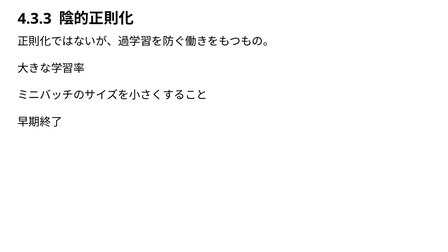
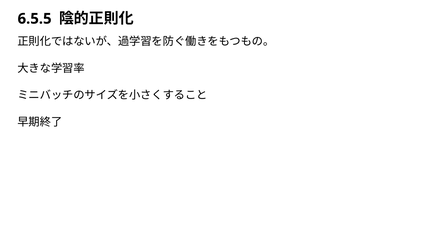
4.3.3: 4.3.3 -> 6.5.5 (35, 19)
